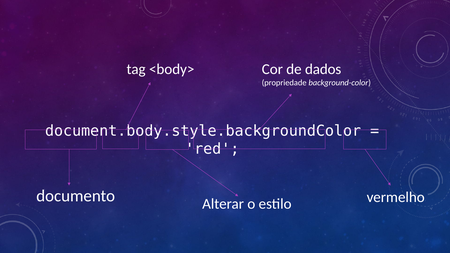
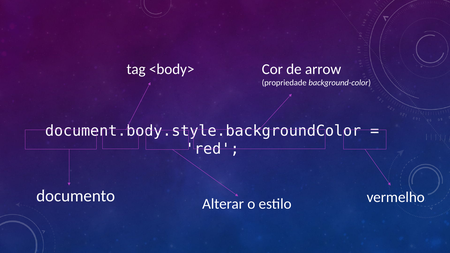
dados: dados -> arrow (323, 69)
